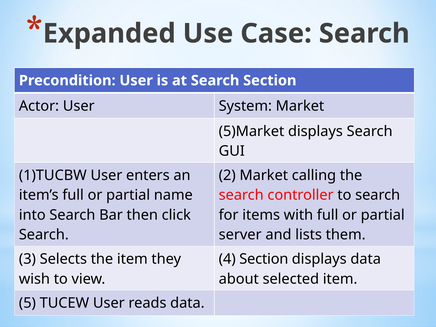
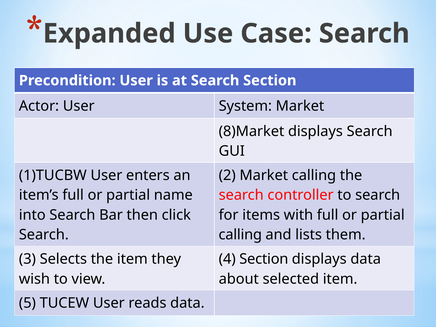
5)Market: 5)Market -> 8)Market (252, 131)
server: server -> calling (240, 235)
